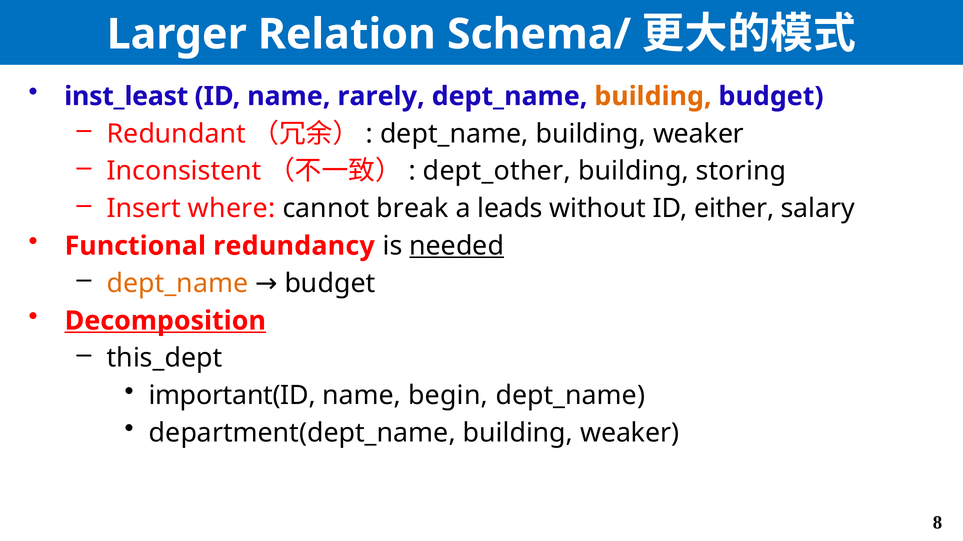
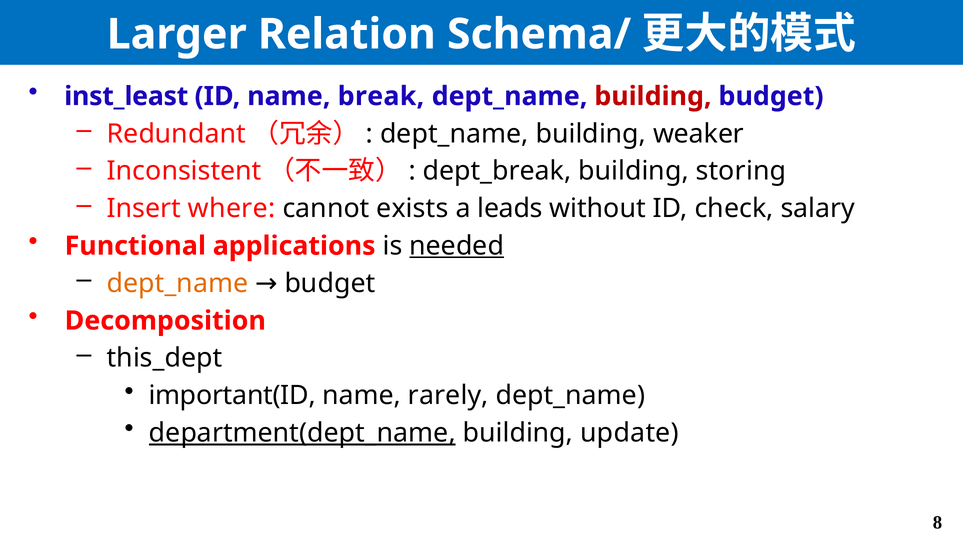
rarely: rarely -> break (381, 96)
building colour: orange -> red (653, 96)
dept_other: dept_other -> dept_break (497, 171)
break: break -> exists (412, 209)
either: either -> check (734, 209)
redundancy: redundancy -> applications (294, 246)
Decomposition underline: present -> none (165, 321)
begin: begin -> rarely (448, 396)
department(dept_name underline: none -> present (302, 434)
weaker: weaker -> update (629, 434)
